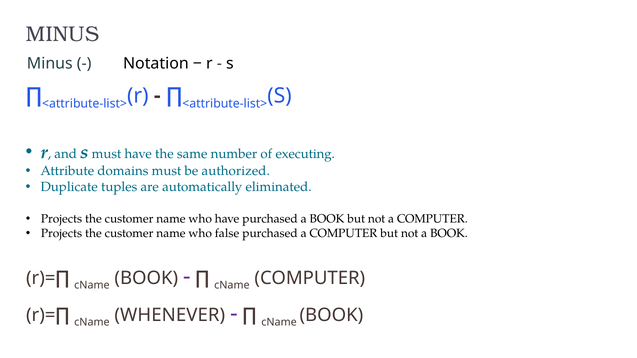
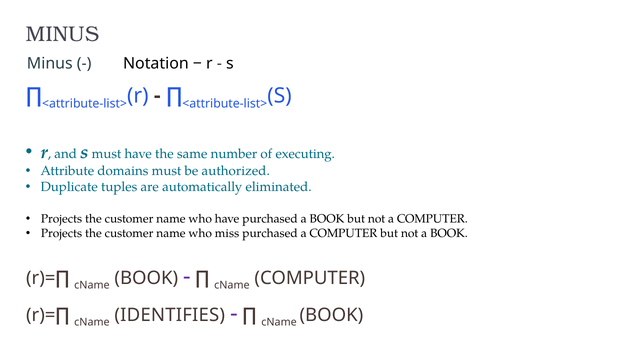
false: false -> miss (227, 233)
WHENEVER: WHENEVER -> IDENTIFIES (170, 315)
